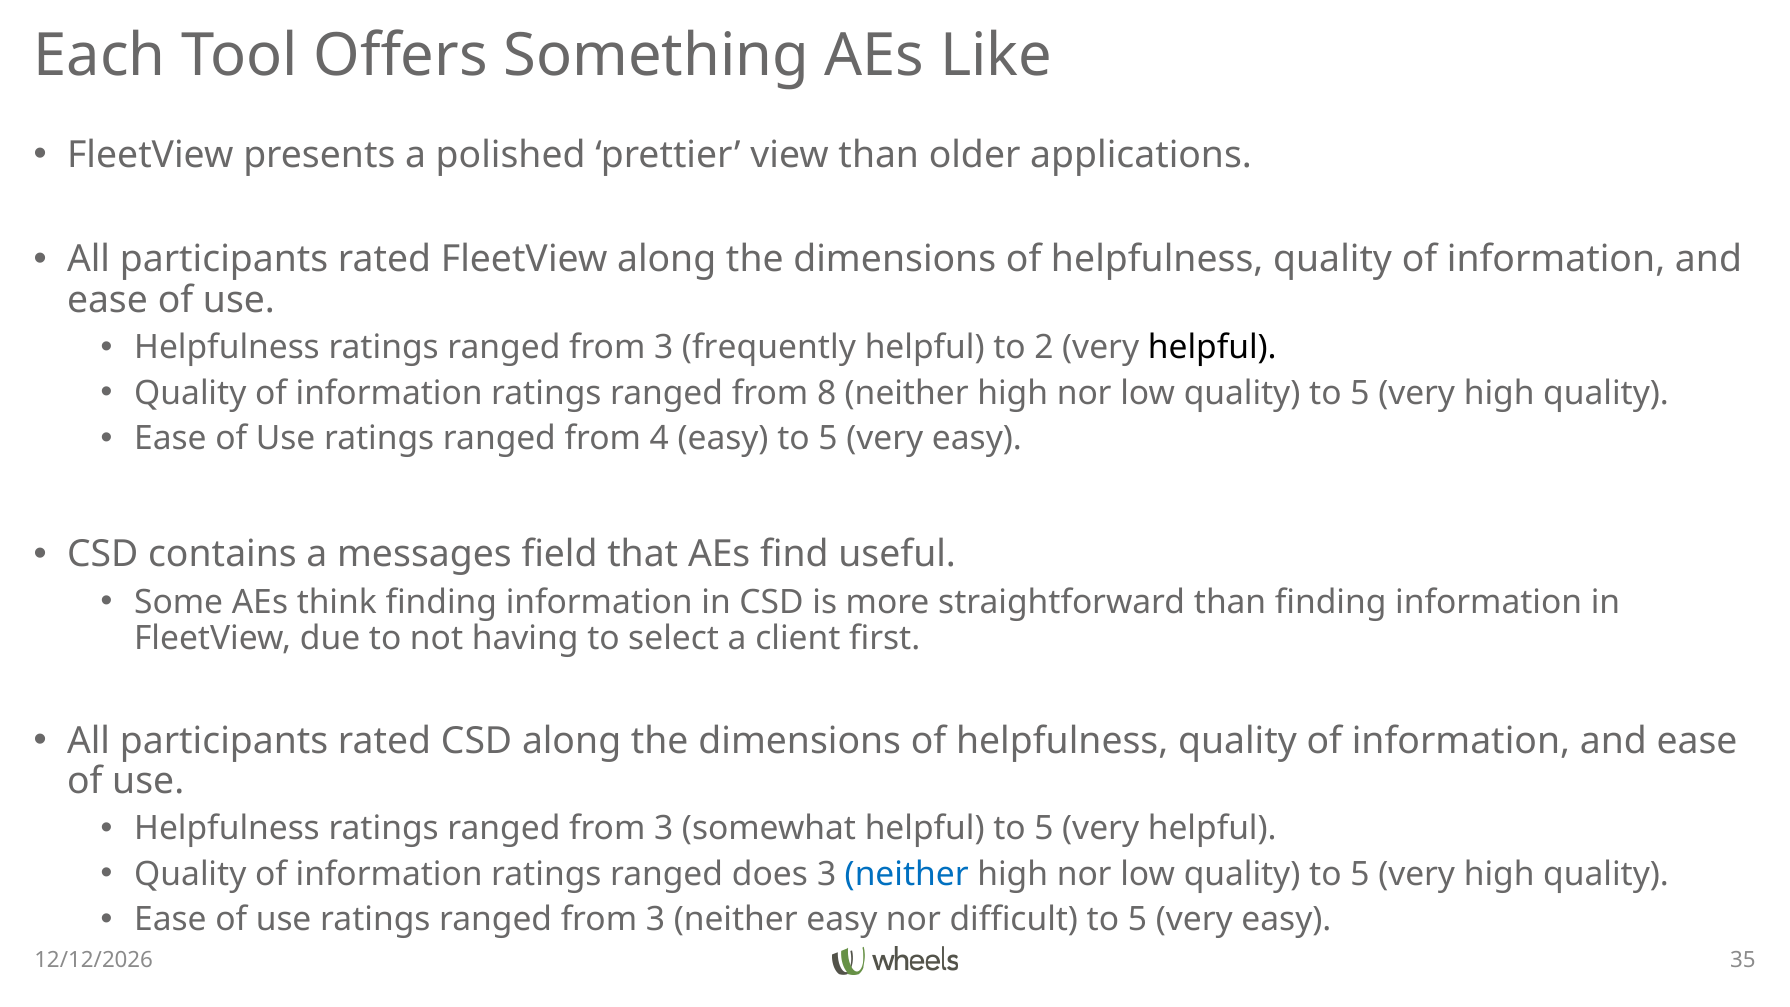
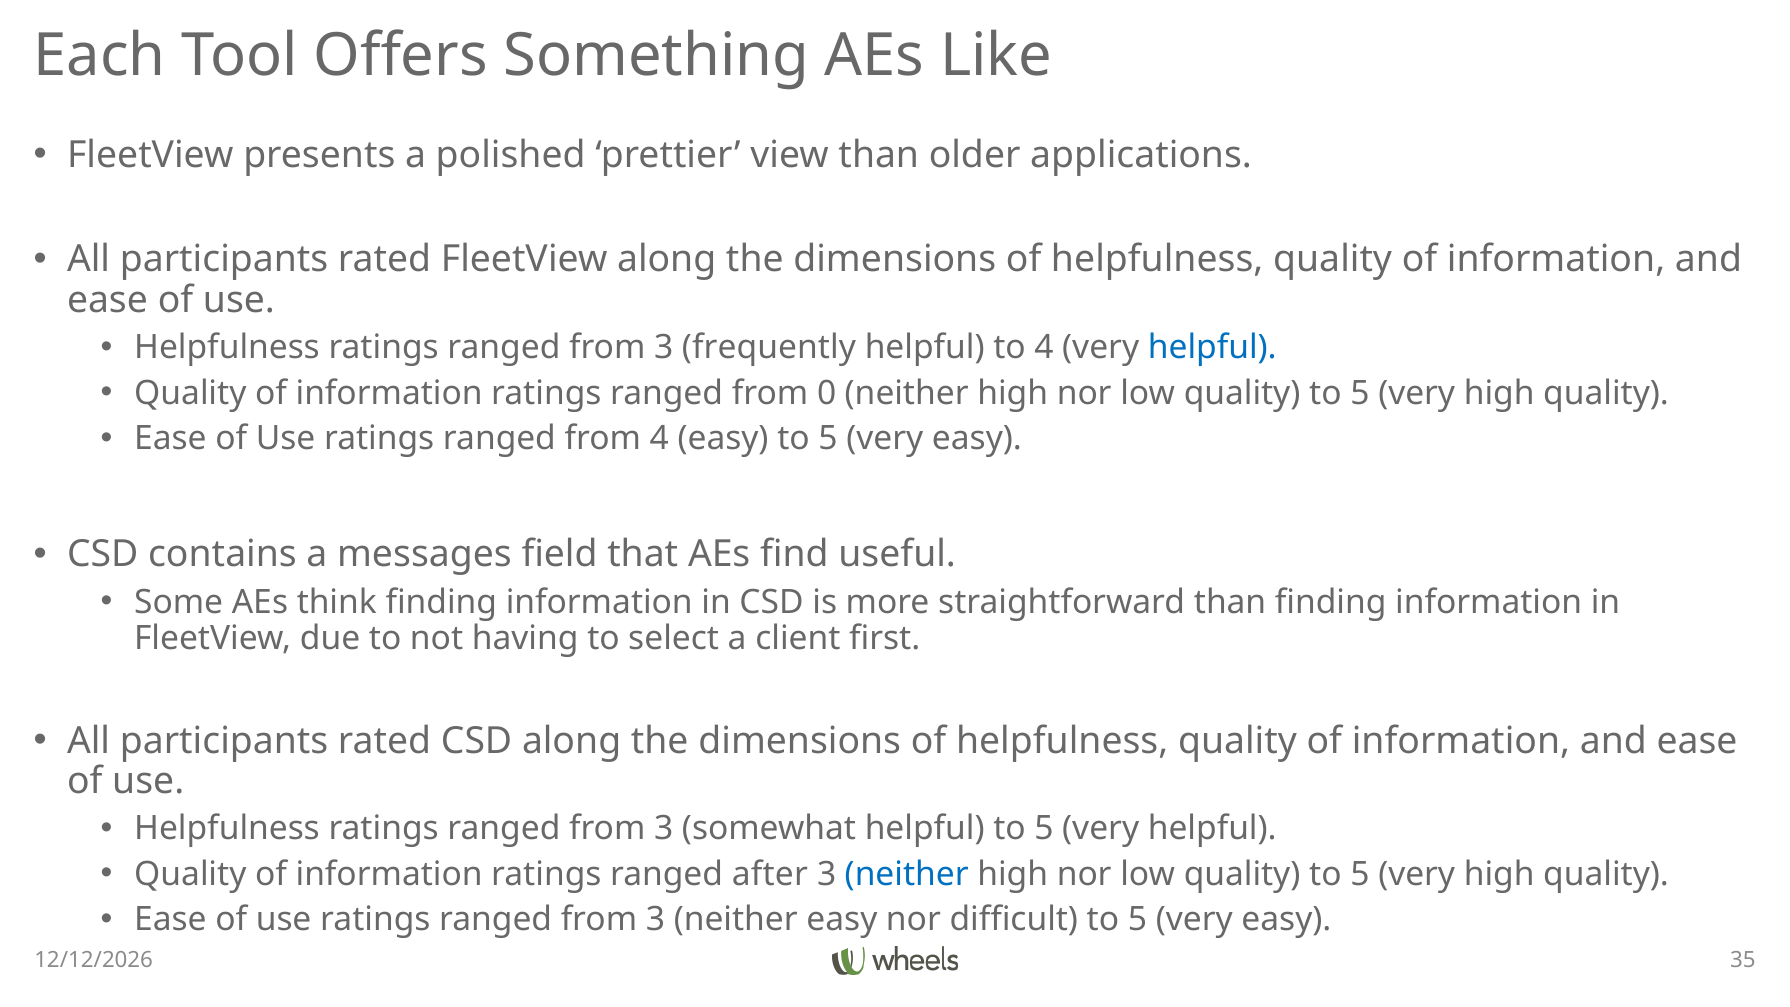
to 2: 2 -> 4 (1044, 347)
helpful colour: black -> blue (1212, 347)
8: 8 -> 0 (827, 393)
does: does -> after (770, 874)
